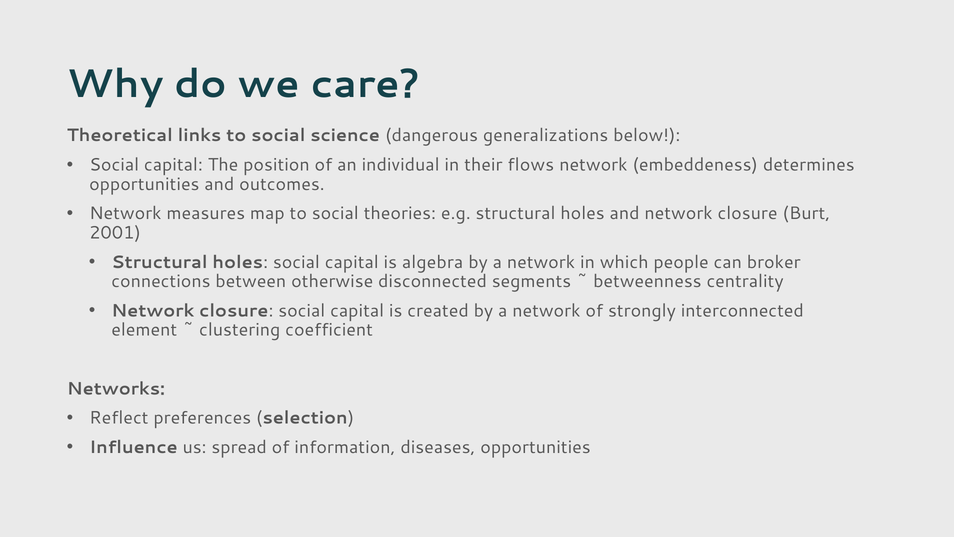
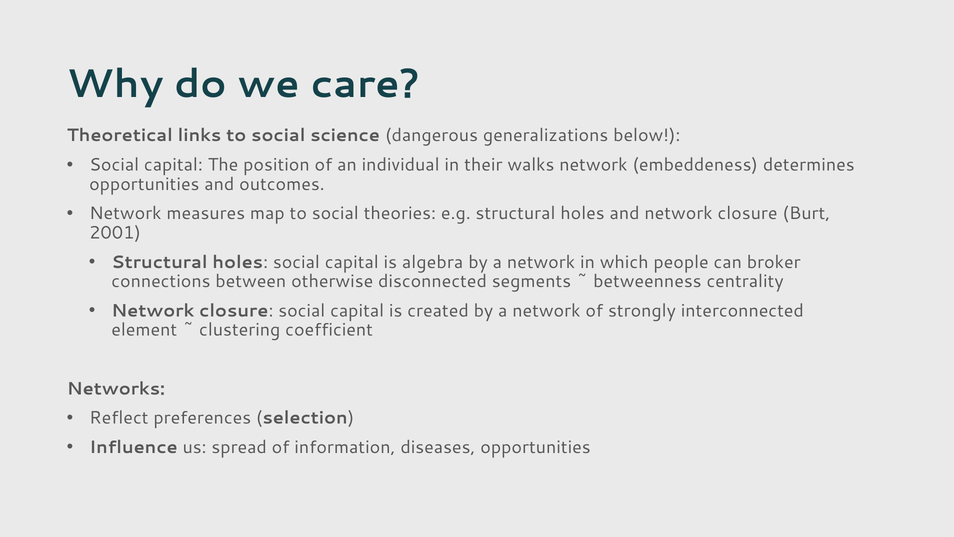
flows: flows -> walks (531, 165)
